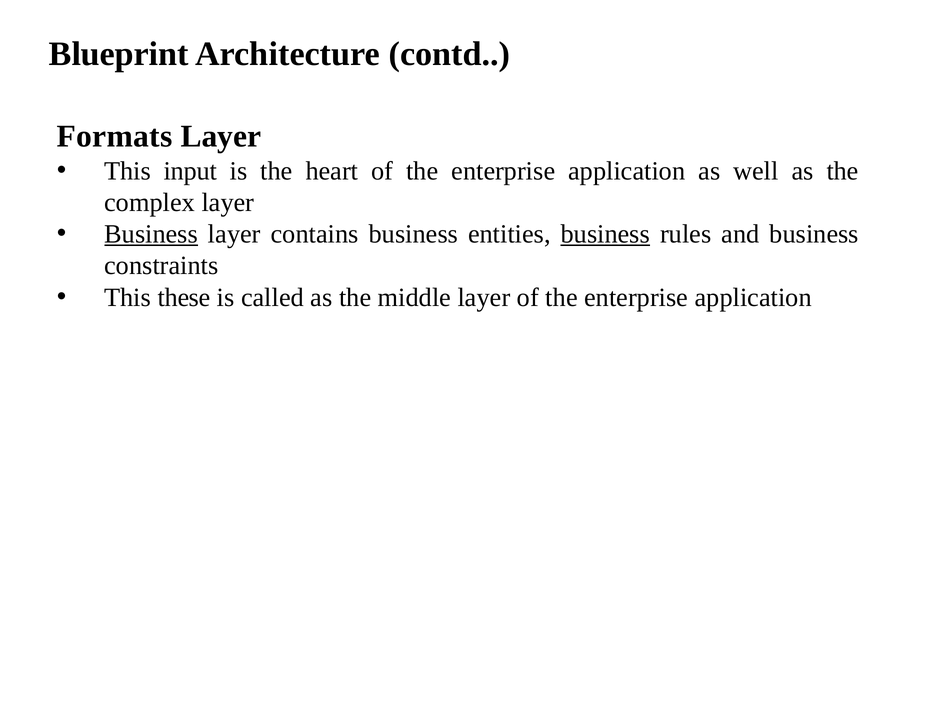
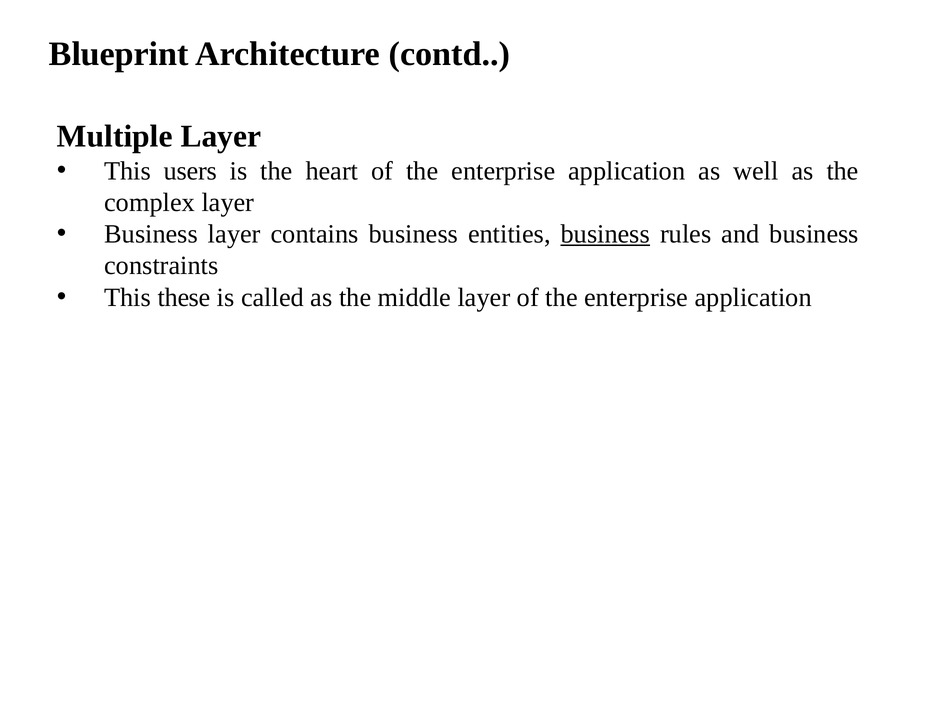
Formats: Formats -> Multiple (115, 137)
input: input -> users (190, 171)
Business underline: present -> none (151, 234)
